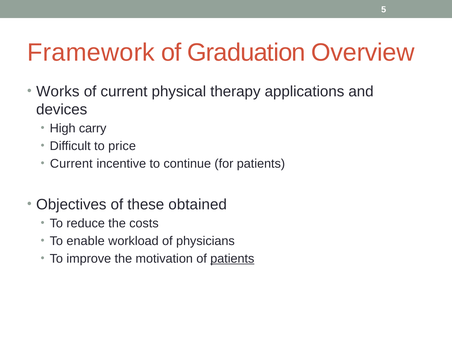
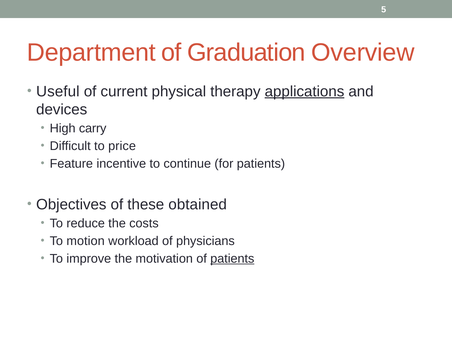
Framework: Framework -> Department (91, 53)
Works: Works -> Useful (58, 91)
applications underline: none -> present (304, 91)
Current: Current -> Feature (71, 164)
enable: enable -> motion (86, 241)
